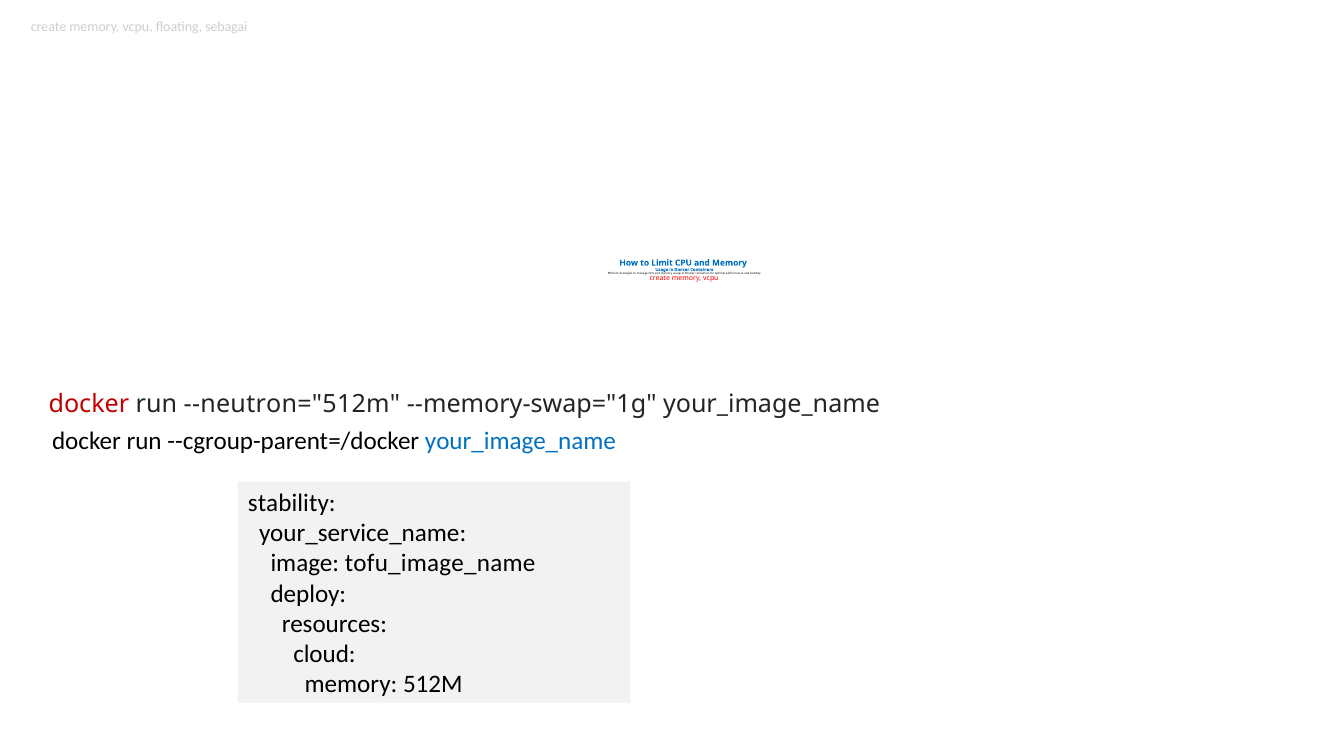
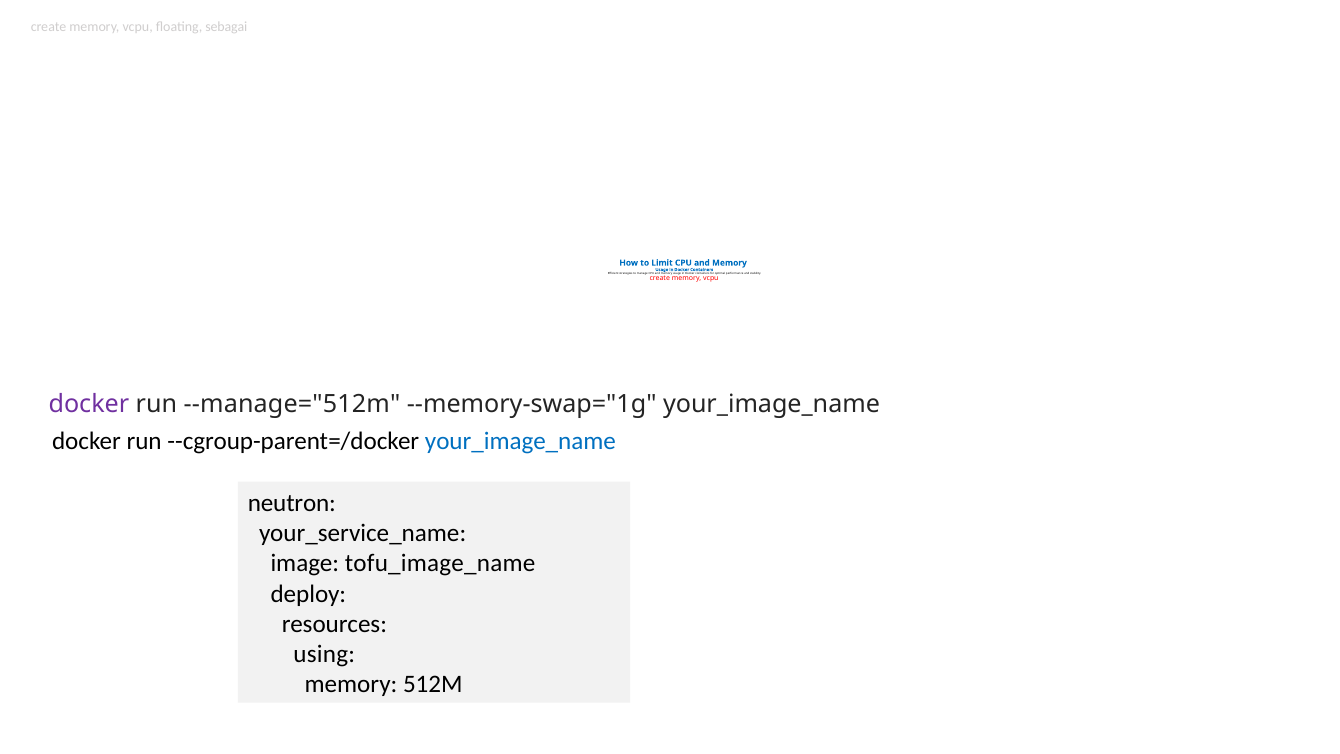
docker colour: red -> purple (89, 404)
--neutron="512m: --neutron="512m -> --manage="512m (292, 404)
stability: stability -> neutron (292, 503)
cloud: cloud -> using (324, 654)
